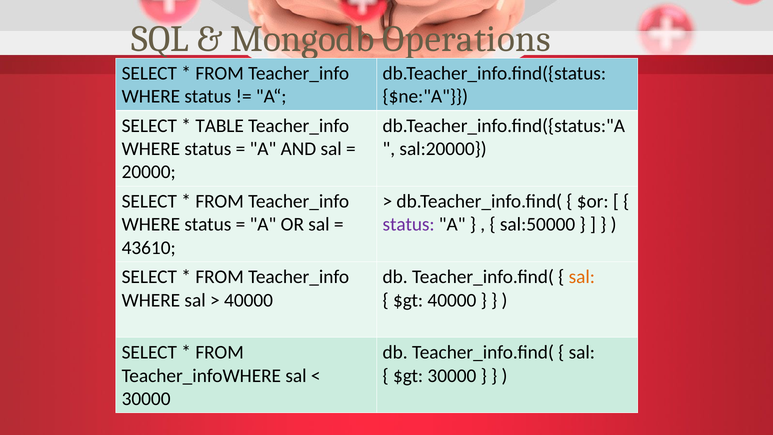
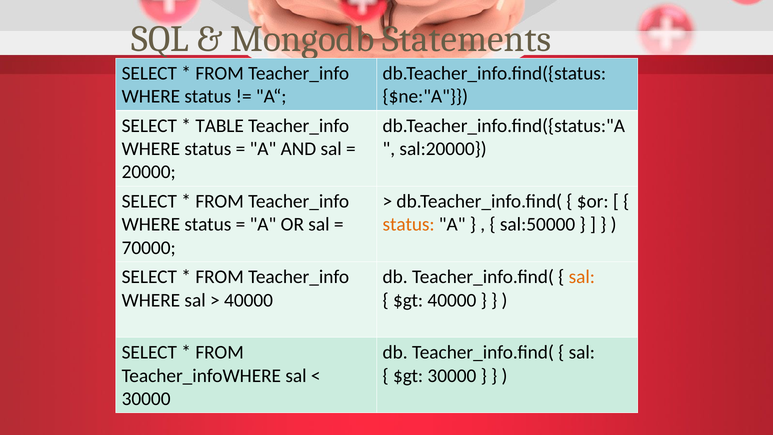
Operations: Operations -> Statements (467, 39)
status colour: purple -> orange (409, 224)
43610: 43610 -> 70000 (149, 248)
